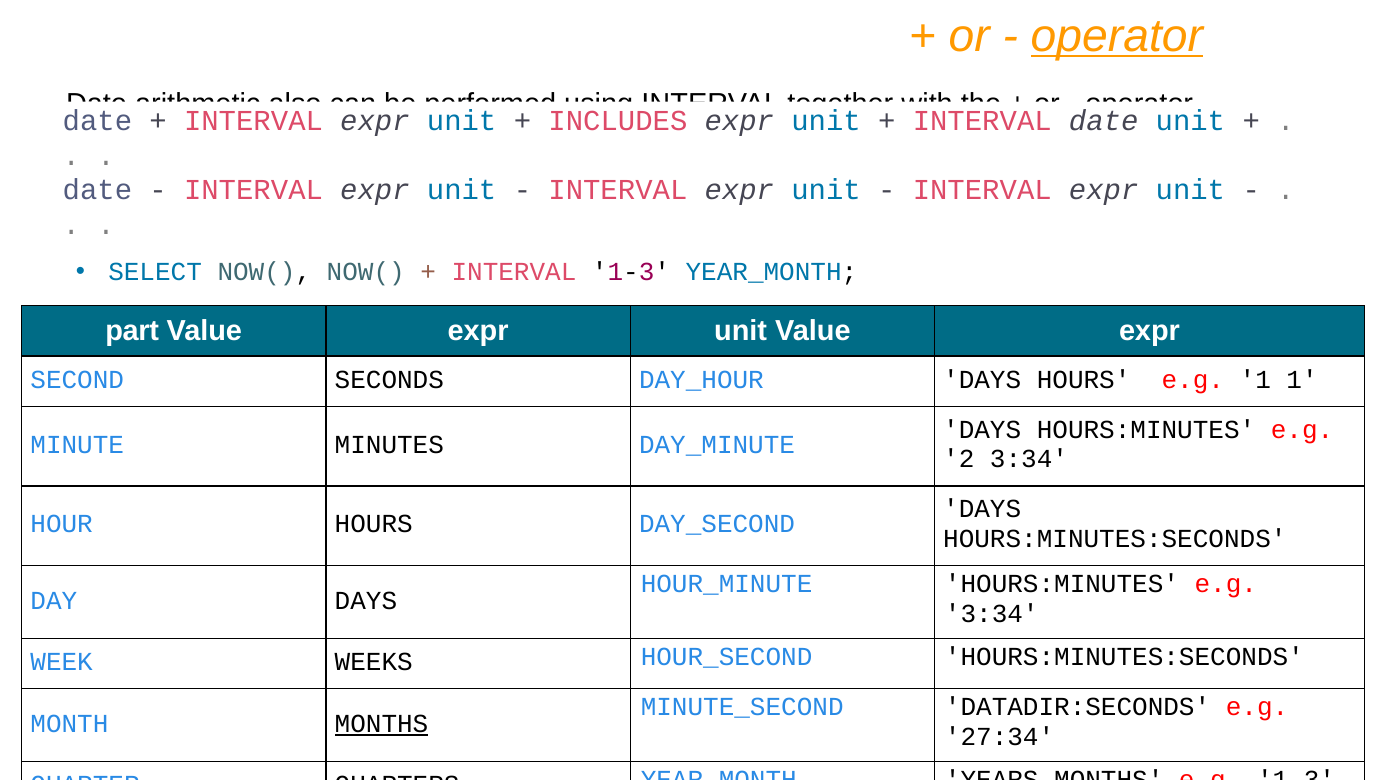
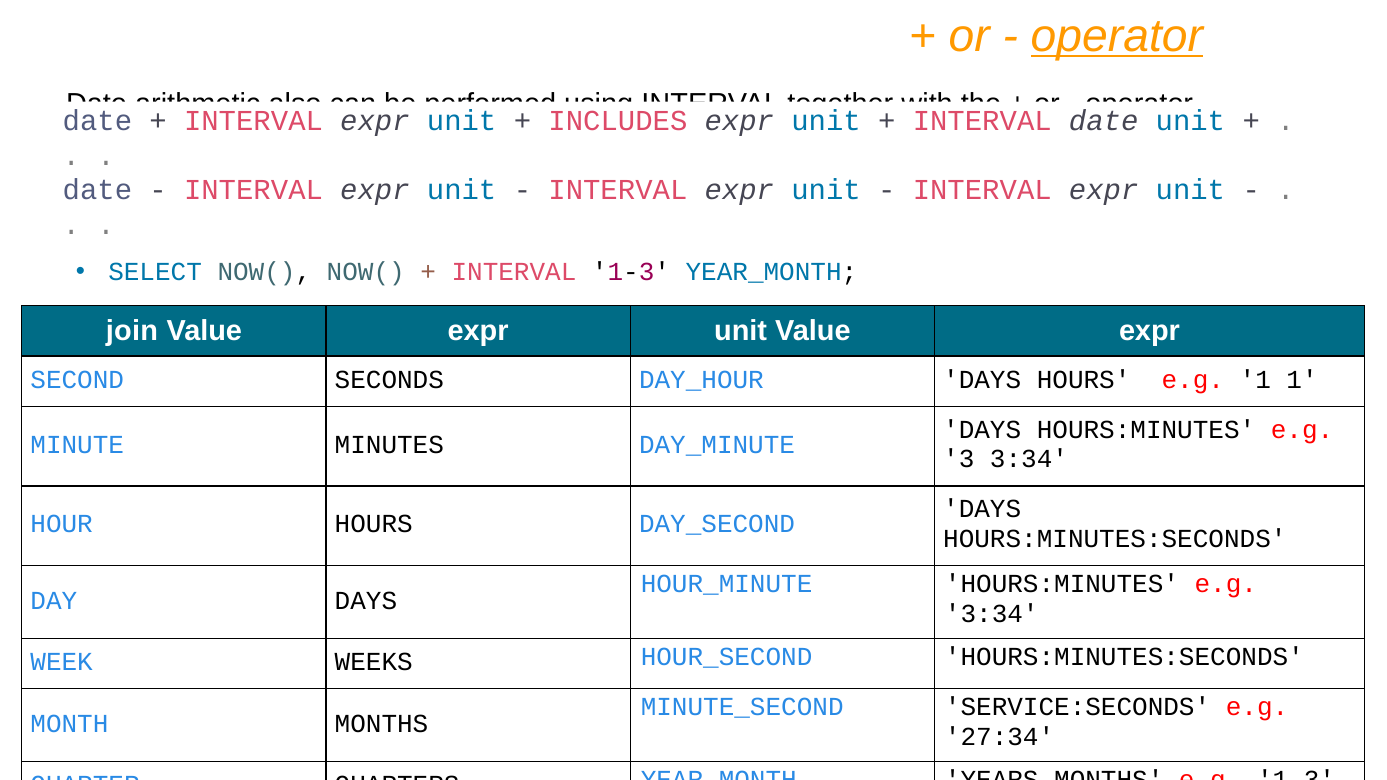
part: part -> join (132, 331)
2: 2 -> 3 (959, 459)
DATADIR:SECONDS: DATADIR:SECONDS -> SERVICE:SECONDS (1078, 707)
MONTHS underline: present -> none (382, 724)
